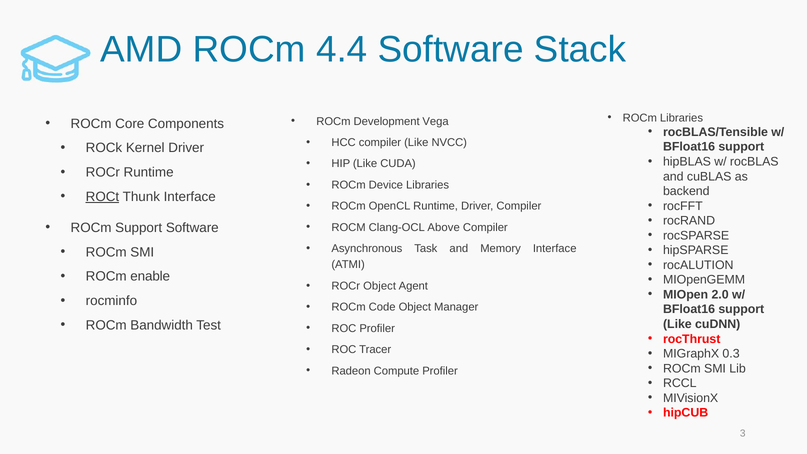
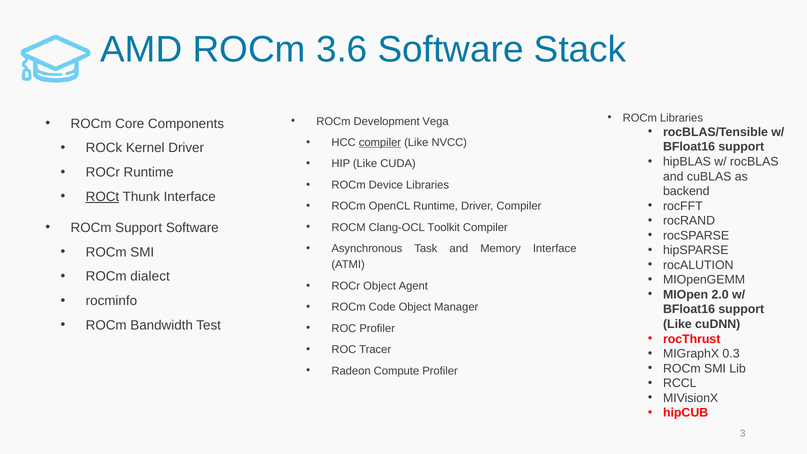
4.4: 4.4 -> 3.6 (342, 50)
compiler underline: none -> present (380, 143)
Above: Above -> Toolkit (444, 227)
enable: enable -> dialect (150, 277)
